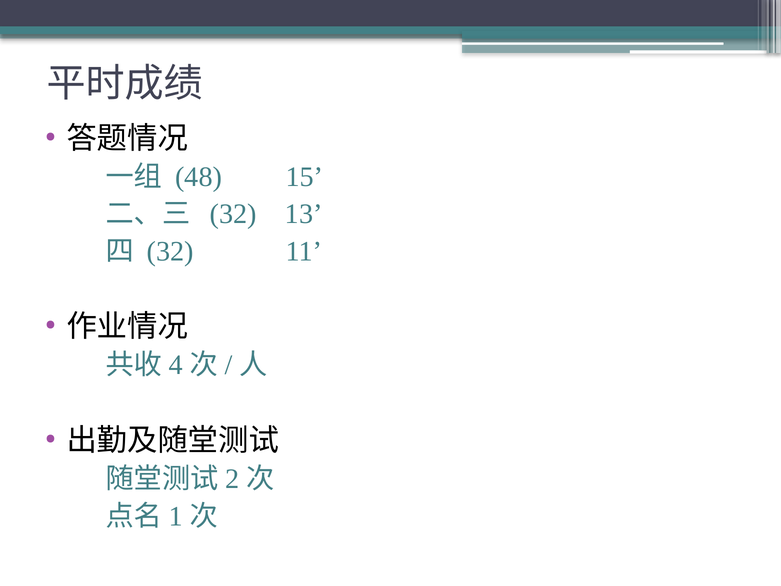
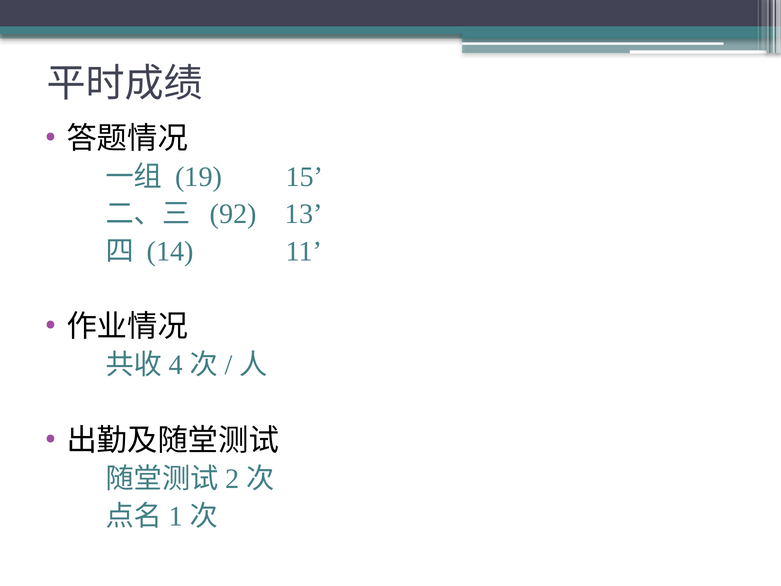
48: 48 -> 19 (199, 177)
32: 32 -> 92 (233, 214)
32: 32 -> 14 (170, 251)
